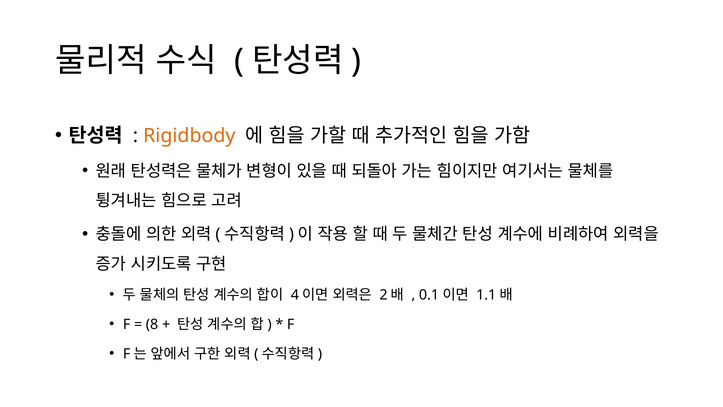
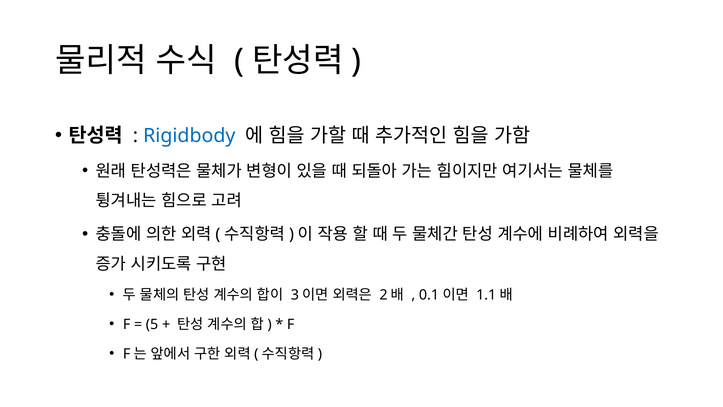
Rigidbody colour: orange -> blue (189, 136)
4: 4 -> 3 (295, 295)
8: 8 -> 5 (152, 324)
